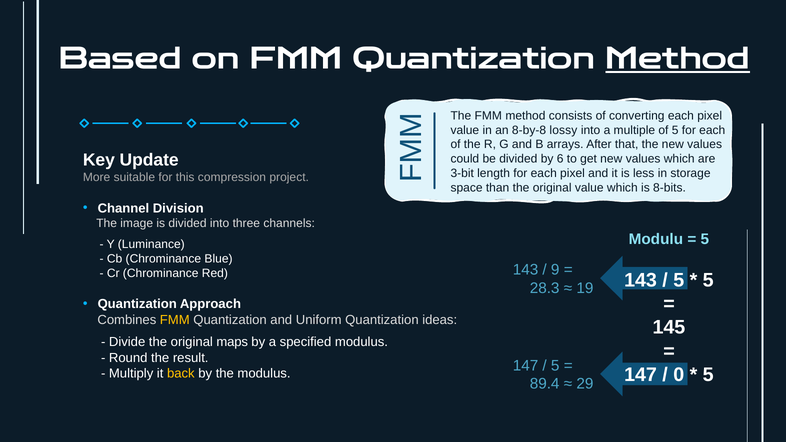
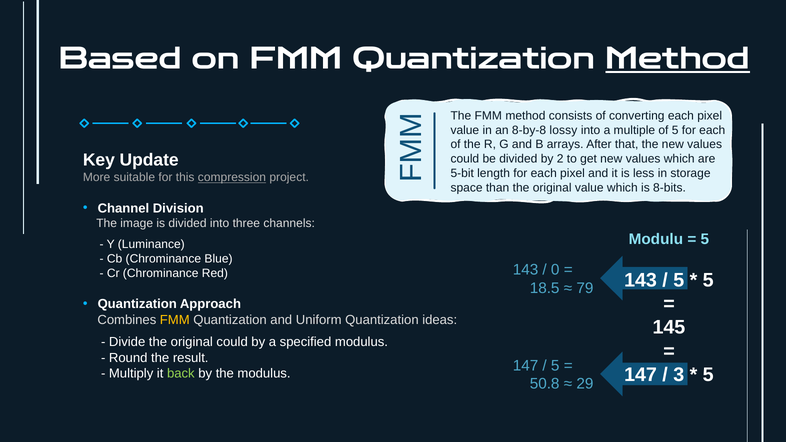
6: 6 -> 2 (560, 159)
3-bit: 3-bit -> 5-bit (462, 173)
compression underline: none -> present (232, 178)
9: 9 -> 0 (555, 270)
28.3: 28.3 -> 18.5 (545, 288)
19: 19 -> 79 (585, 288)
original maps: maps -> could (232, 342)
0: 0 -> 3 (679, 375)
back colour: yellow -> light green (181, 374)
89.4: 89.4 -> 50.8 (545, 384)
